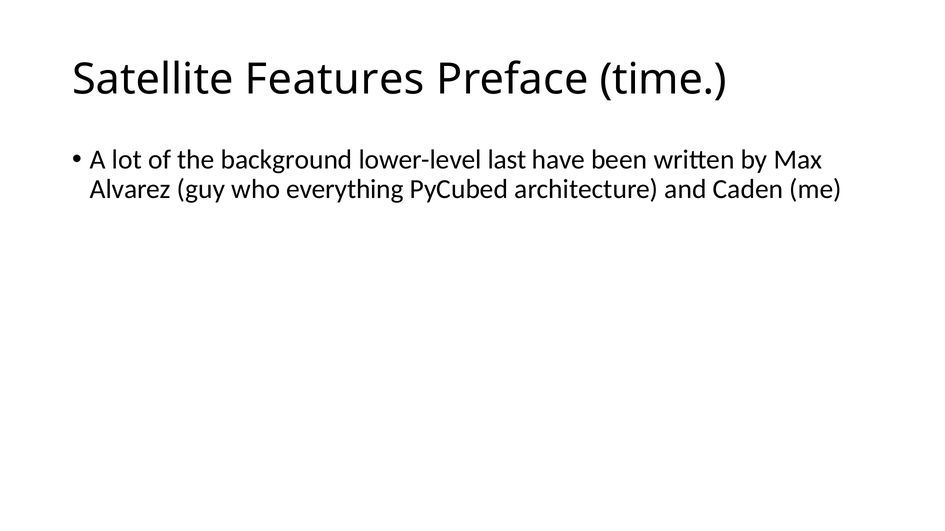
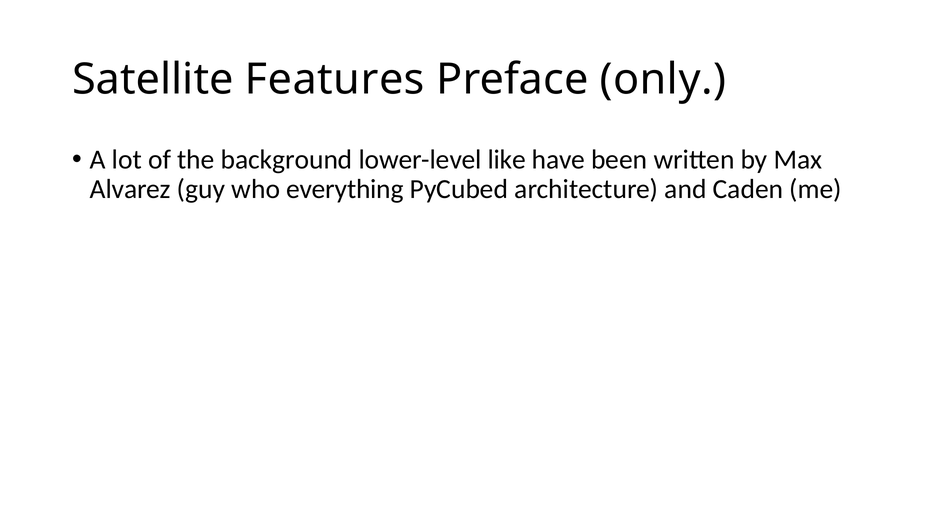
time: time -> only (663, 79)
last: last -> like (507, 160)
